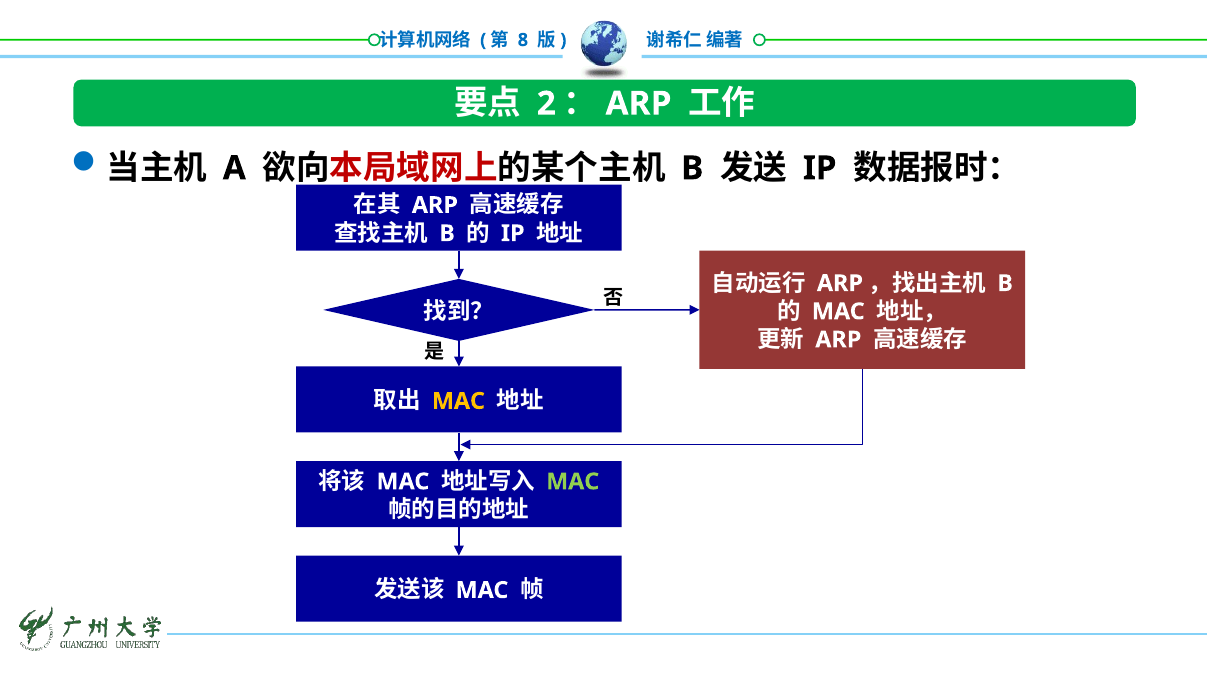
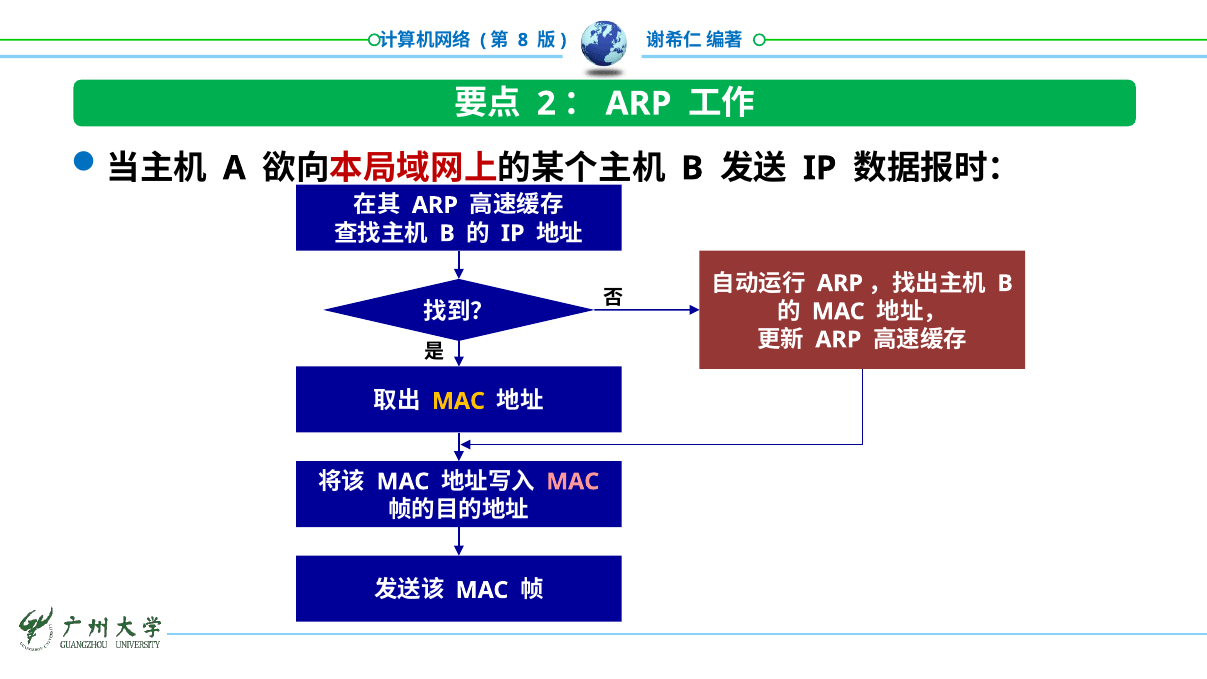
MAC colour: light green -> pink (573, 482)
